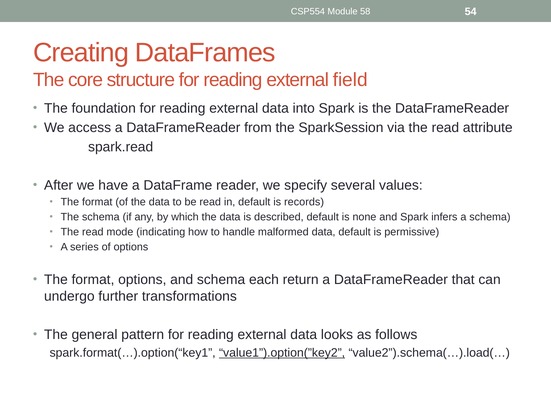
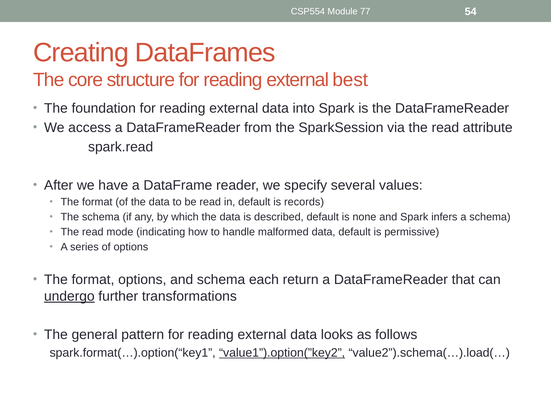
58: 58 -> 77 (365, 12)
field: field -> best (350, 80)
undergo underline: none -> present (69, 296)
